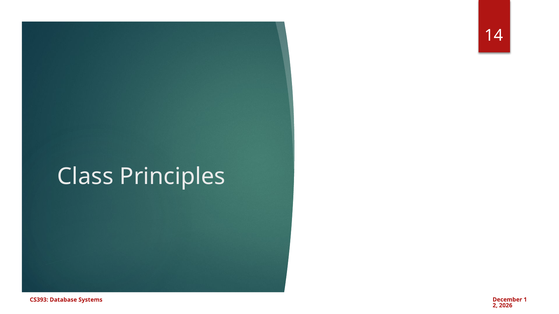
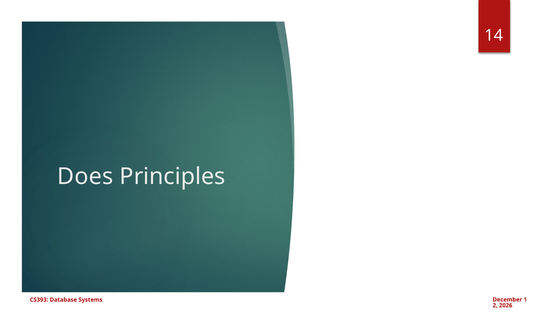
Class: Class -> Does (85, 177)
